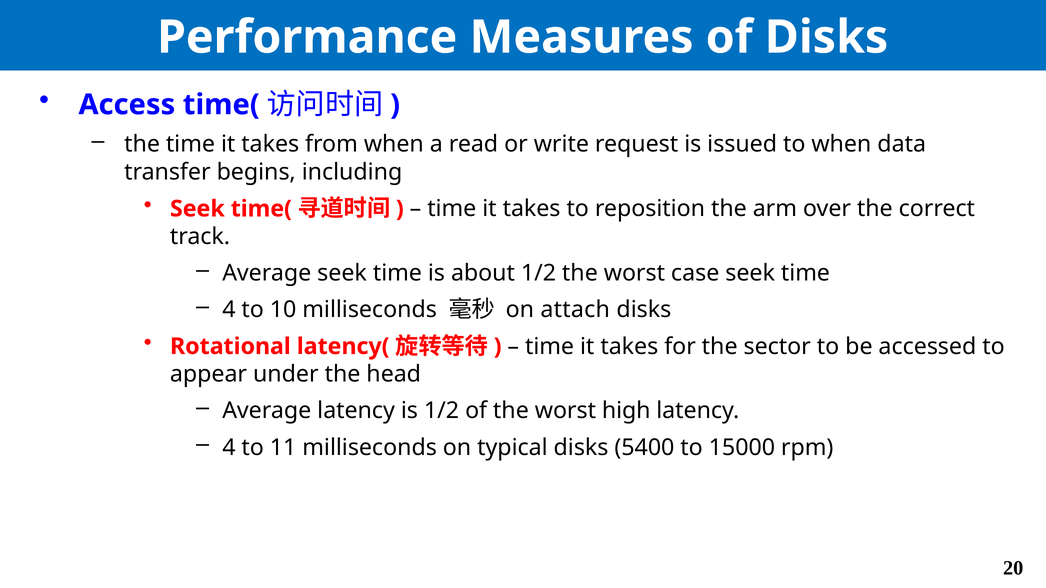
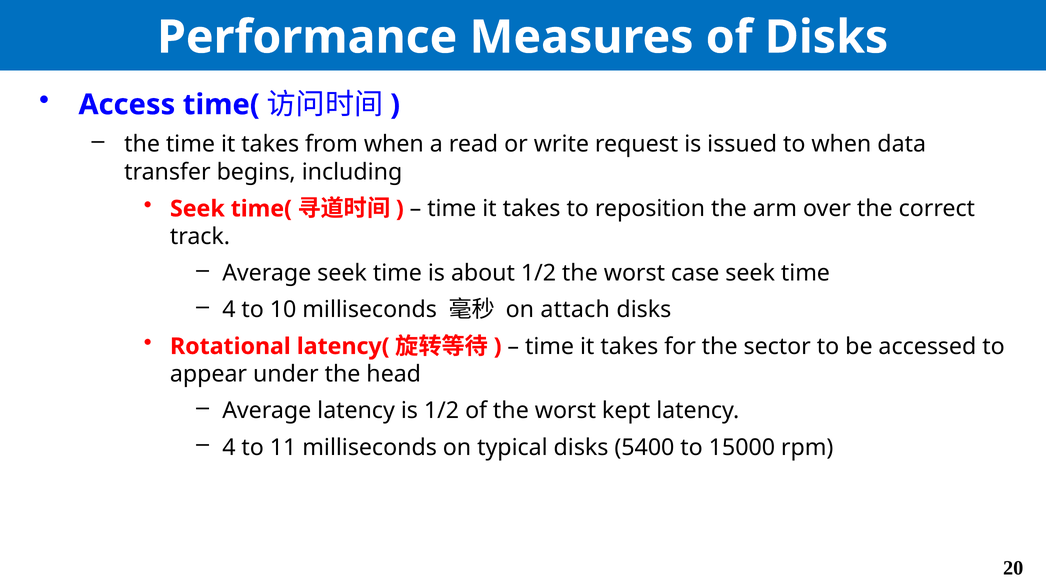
high: high -> kept (626, 411)
